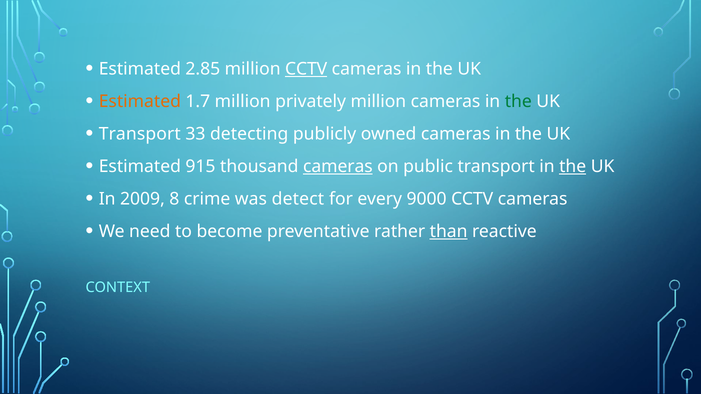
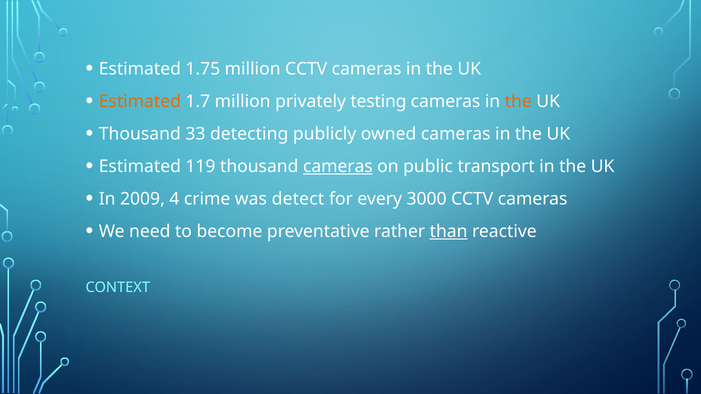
2.85: 2.85 -> 1.75 (203, 69)
CCTV underline: present -> none (306, 69)
privately million: million -> testing (378, 102)
the colour: green -> orange (518, 102)
Transport: Transport -> Thousand (140, 134)
915: 915 -> 119 (200, 167)
the underline: present -> none (573, 167)
8: 8 -> 4 (174, 199)
9000: 9000 -> 3000 (427, 199)
